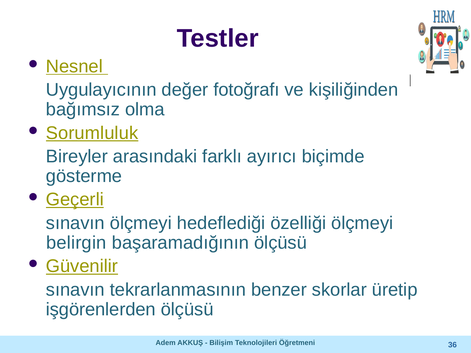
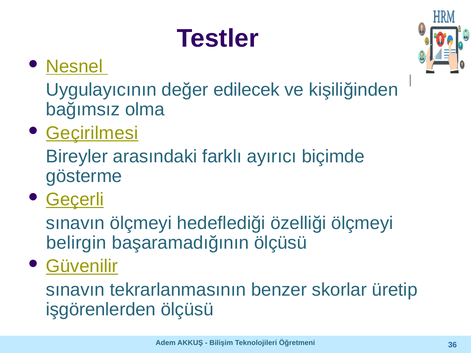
fotoğrafı: fotoğrafı -> edilecek (247, 90)
Sorumluluk: Sorumluluk -> Geçirilmesi (92, 133)
